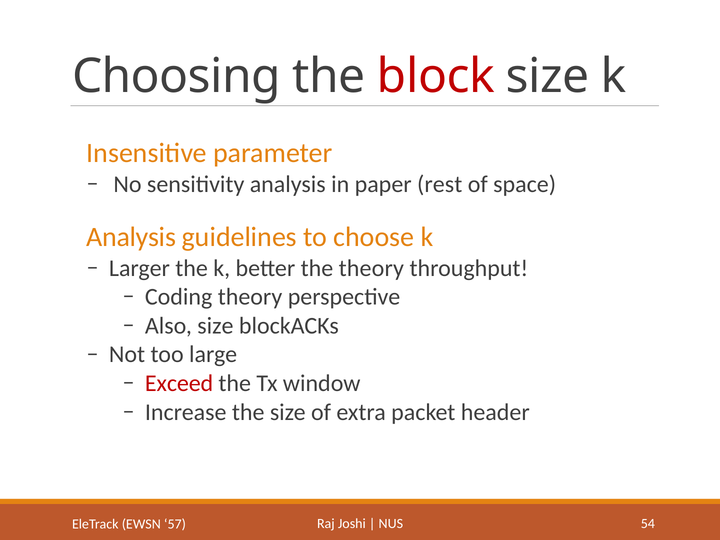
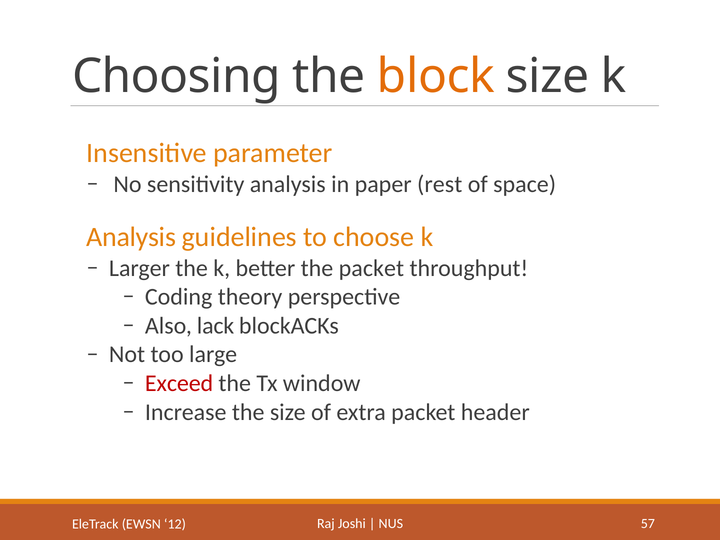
block colour: red -> orange (436, 76)
the theory: theory -> packet (371, 268)
Also size: size -> lack (216, 326)
54: 54 -> 57 (648, 524)
57: 57 -> 12 (175, 524)
